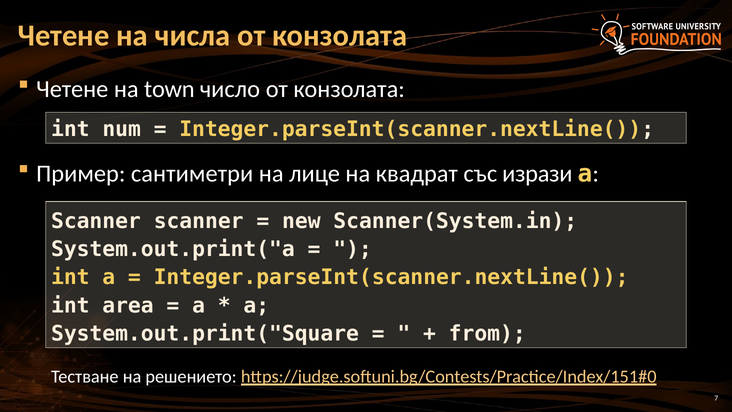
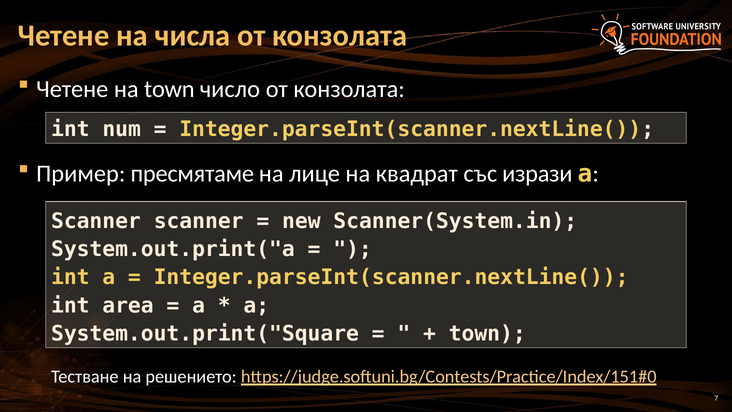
сантиметри: сантиметри -> пресмятаме (192, 174)
from: from -> town (487, 334)
